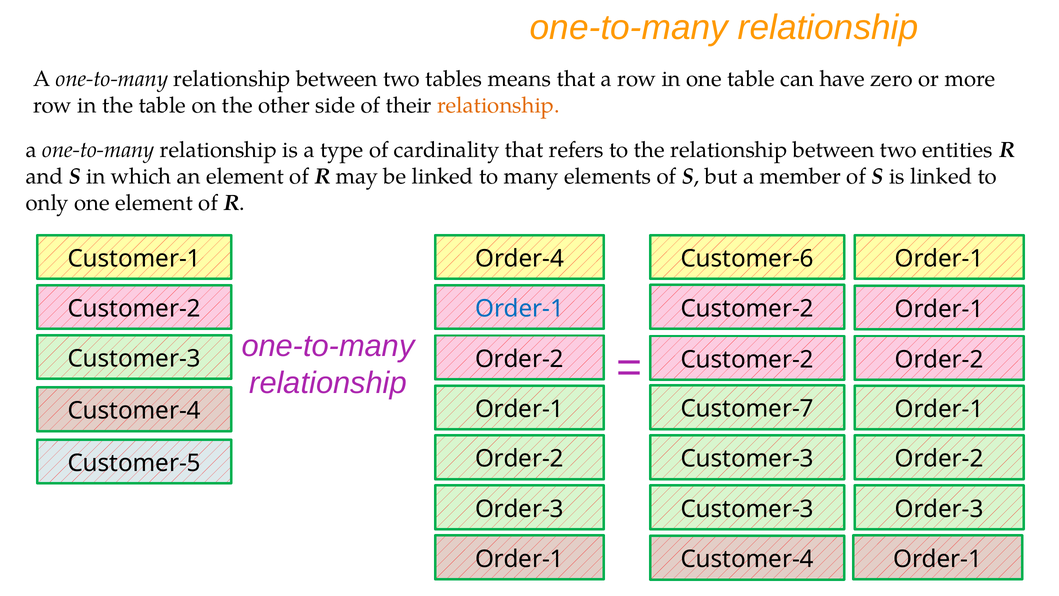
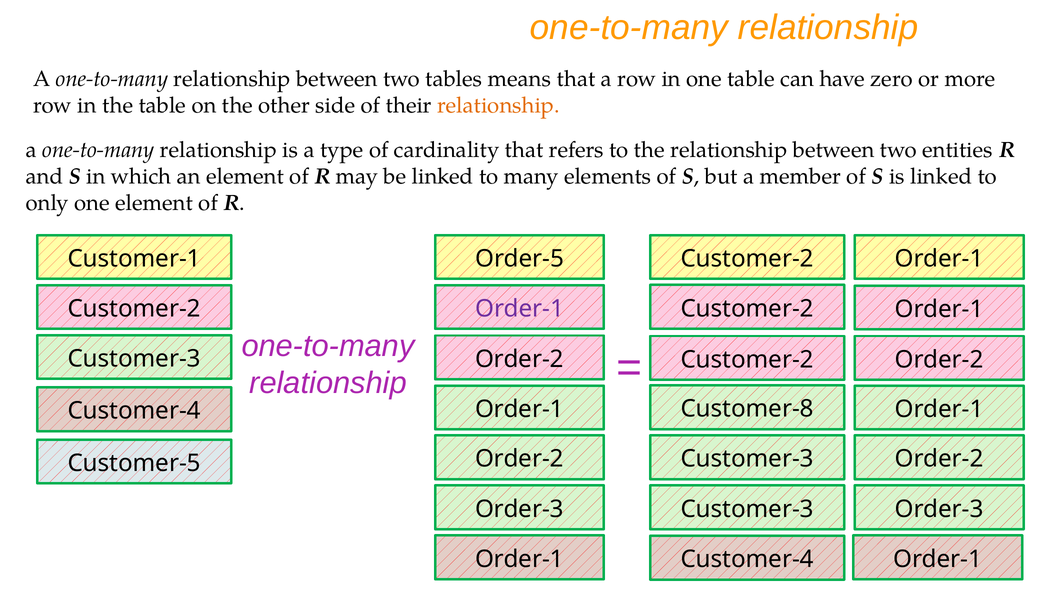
Order-4: Order-4 -> Order-5 (520, 259)
Customer-6: Customer-6 -> Customer-2 (747, 259)
Order-1 colour: blue -> purple (520, 309)
Customer-7: Customer-7 -> Customer-8 (747, 409)
